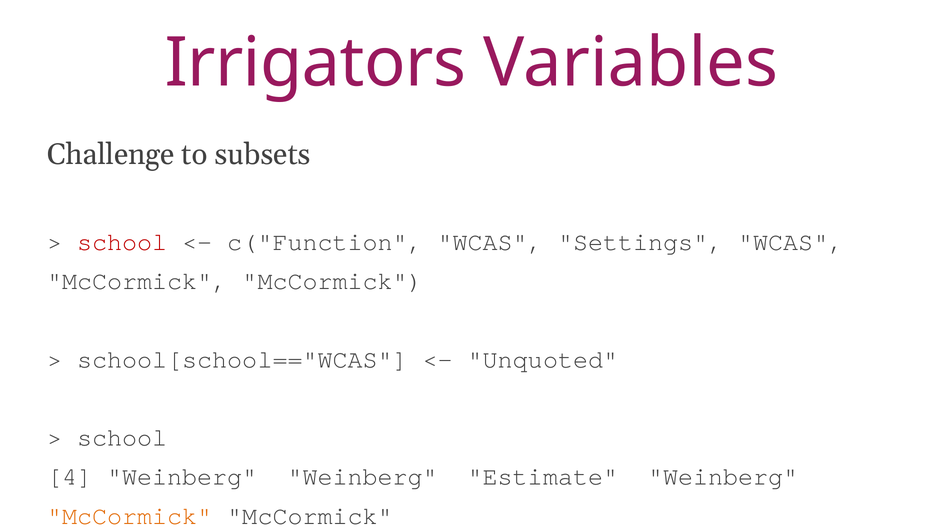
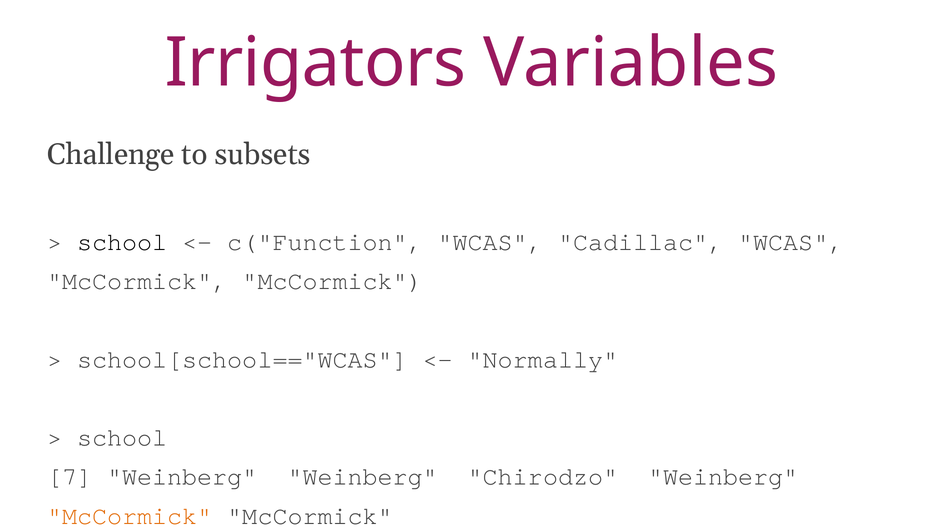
school colour: red -> black (122, 242)
Settings: Settings -> Cadillac (641, 242)
Unquoted: Unquoted -> Normally (543, 359)
4: 4 -> 7 (70, 476)
Estimate: Estimate -> Chirodzo (543, 476)
